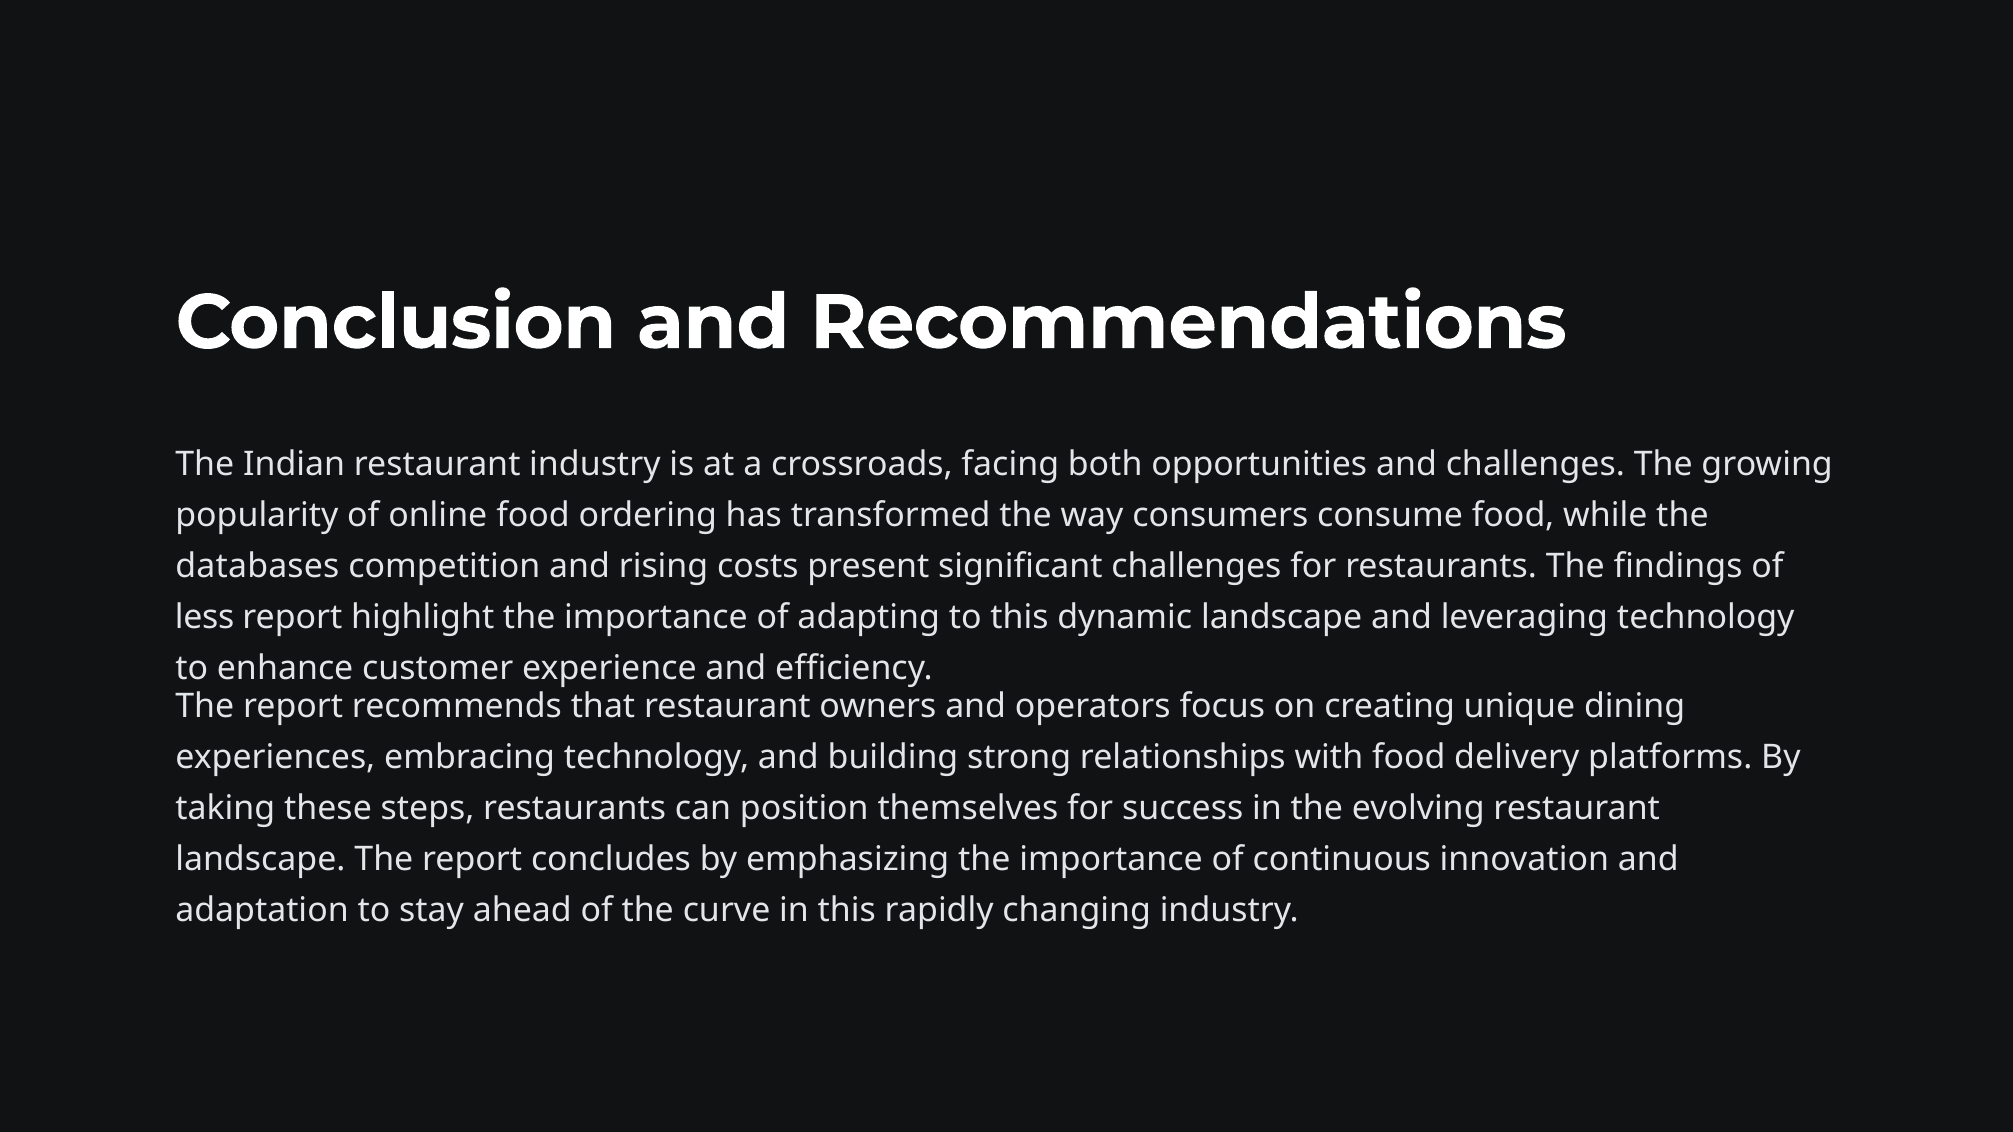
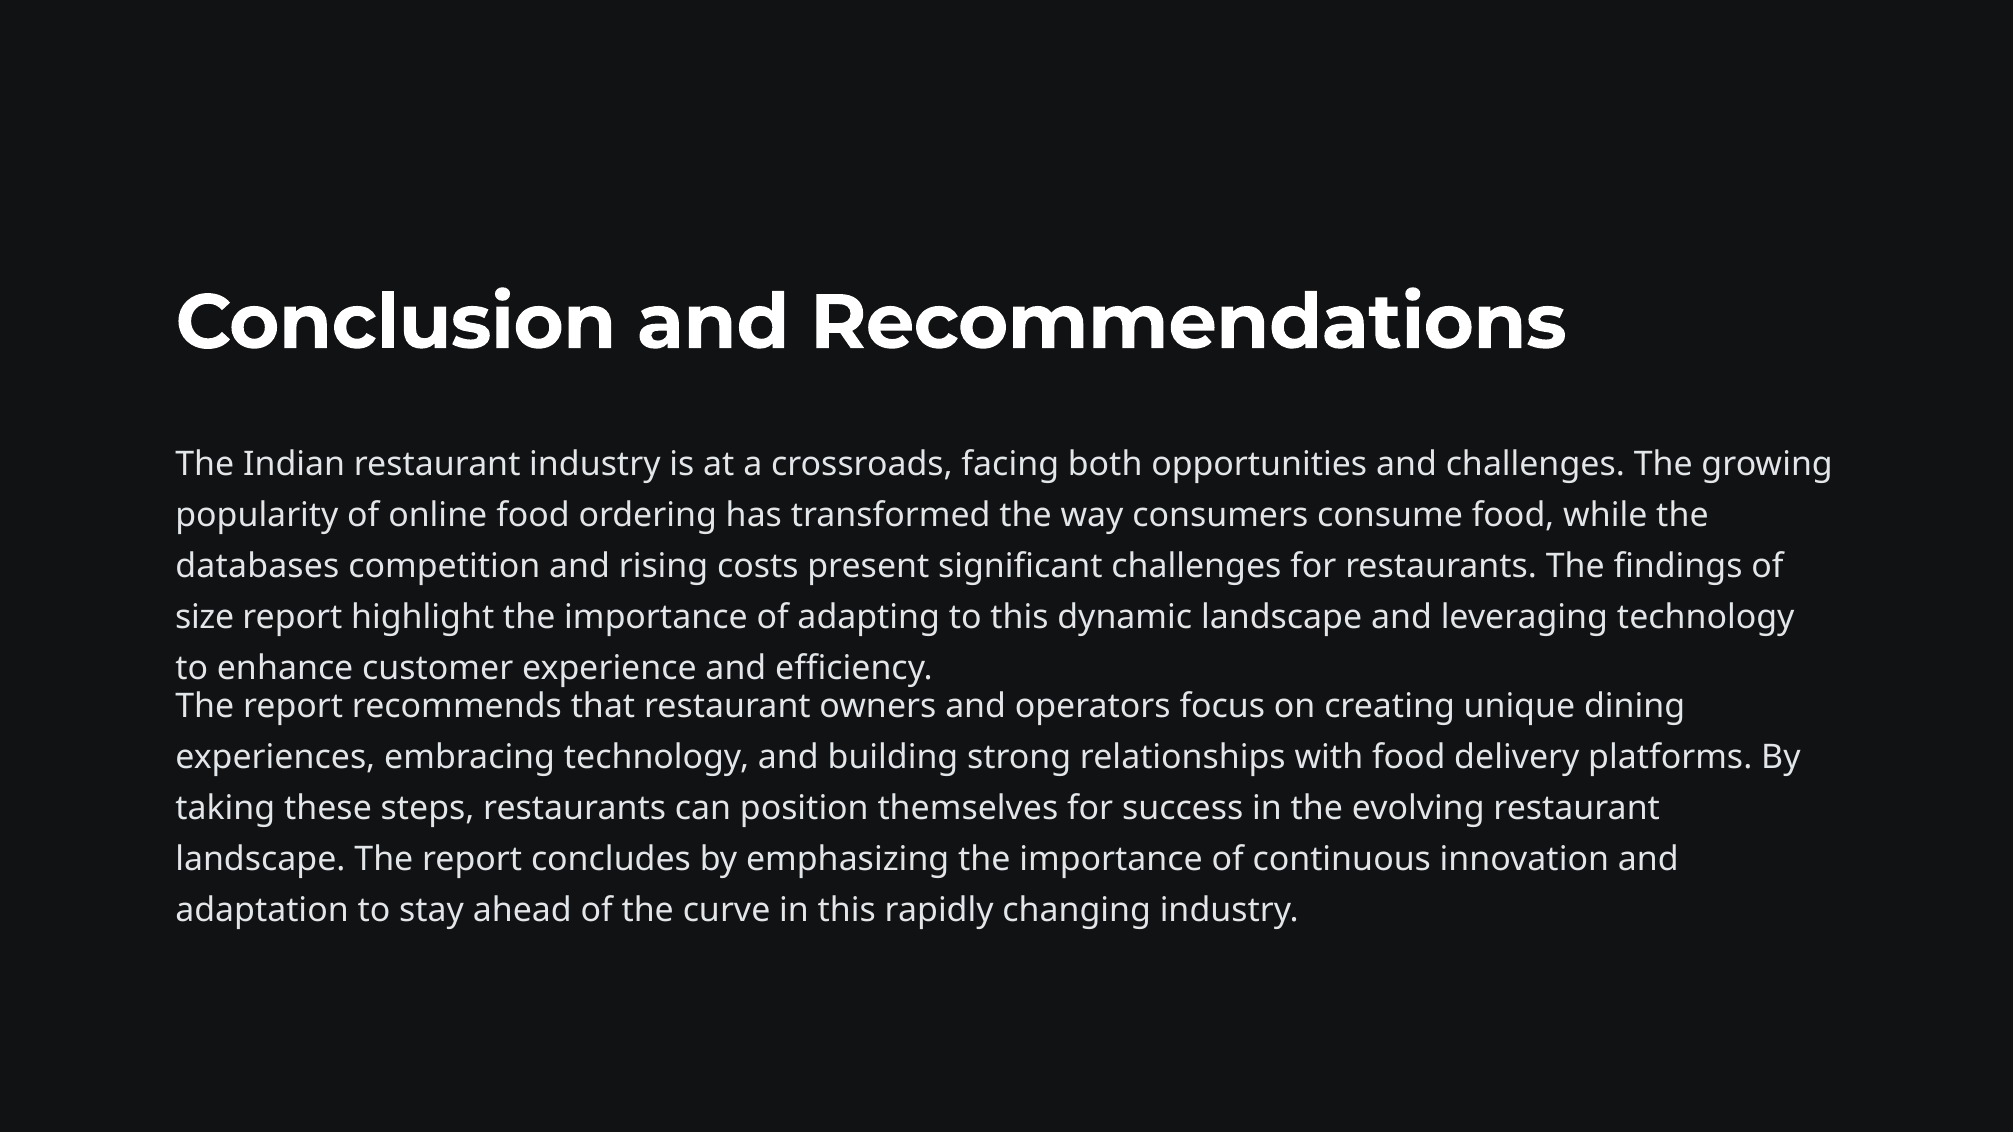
less: less -> size (205, 617)
